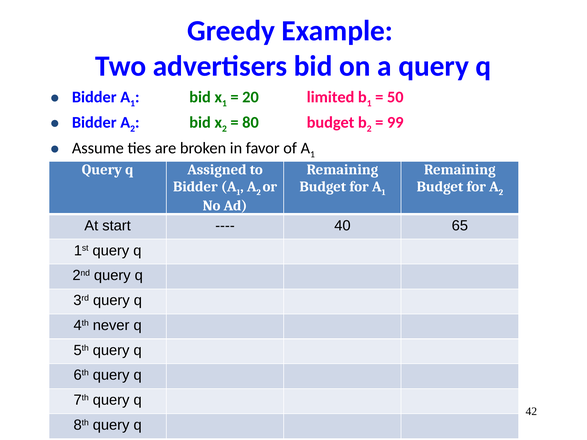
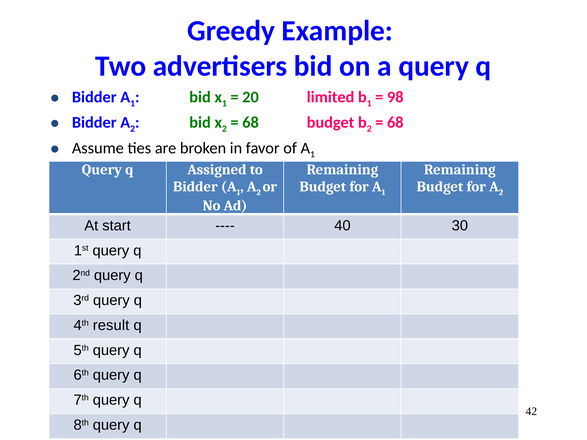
50: 50 -> 98 (395, 97)
80: 80 -> 68 (251, 123)
99: 99 -> 68 (395, 123)
65: 65 -> 30 (460, 226)
never: never -> result (111, 325)
